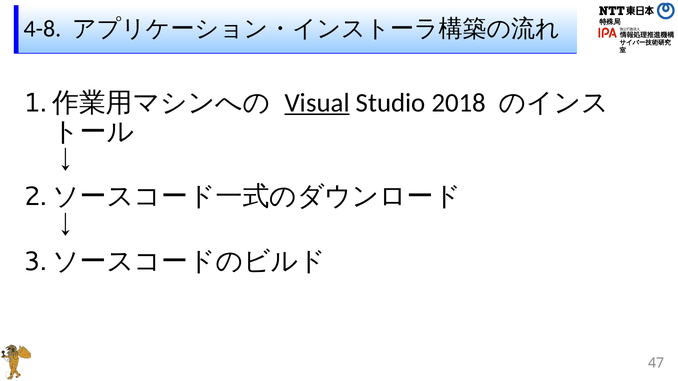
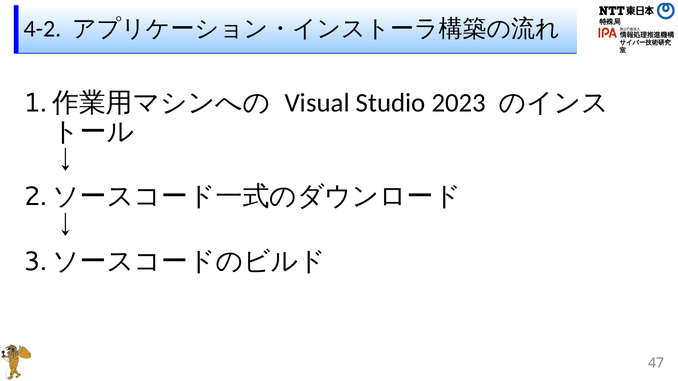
4-8: 4-8 -> 4-2 (42, 29)
Visual underline: present -> none (317, 103)
2018: 2018 -> 2023 (459, 103)
